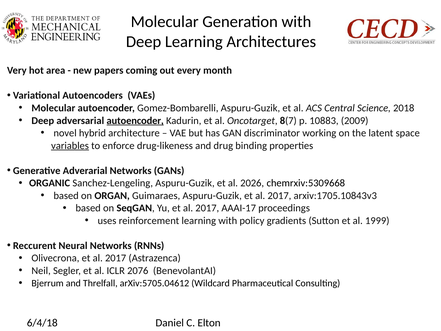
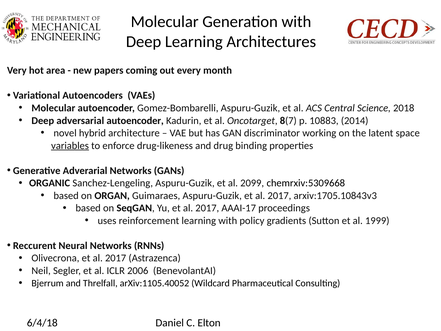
autoencoder underline: present -> none (135, 120)
2009: 2009 -> 2014 (355, 120)
2026: 2026 -> 2099 (252, 183)
2076: 2076 -> 2006 (138, 270)
arXiv:5705.04612: arXiv:5705.04612 -> arXiv:1105.40052 (154, 283)
